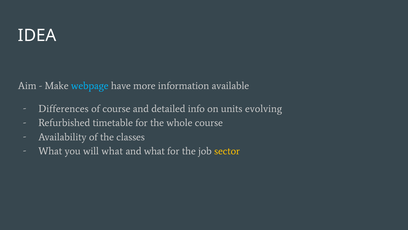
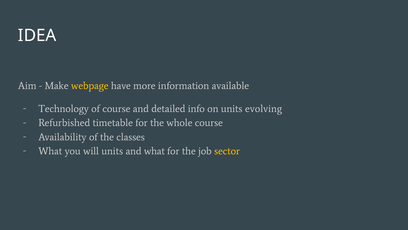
webpage colour: light blue -> yellow (90, 85)
Differences: Differences -> Technology (64, 109)
will what: what -> units (112, 151)
